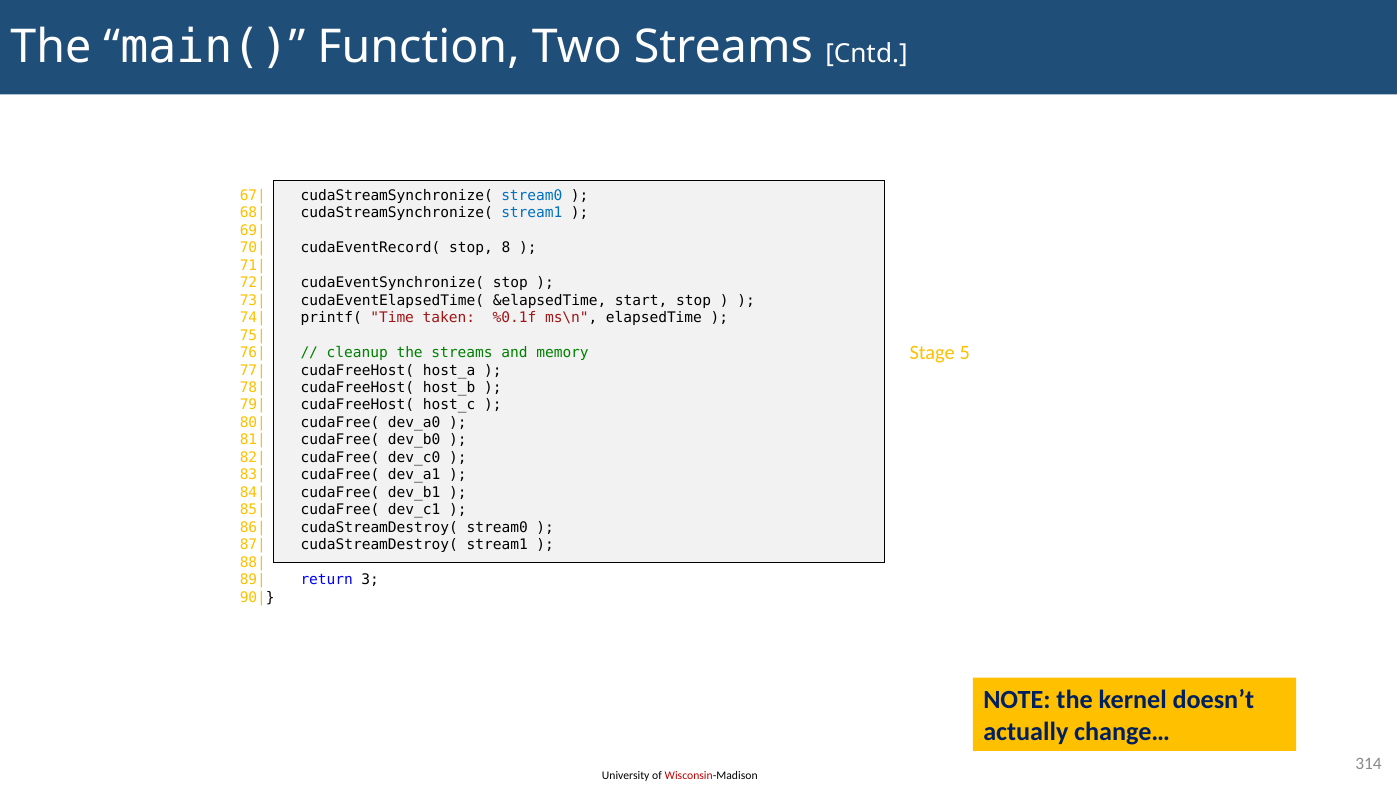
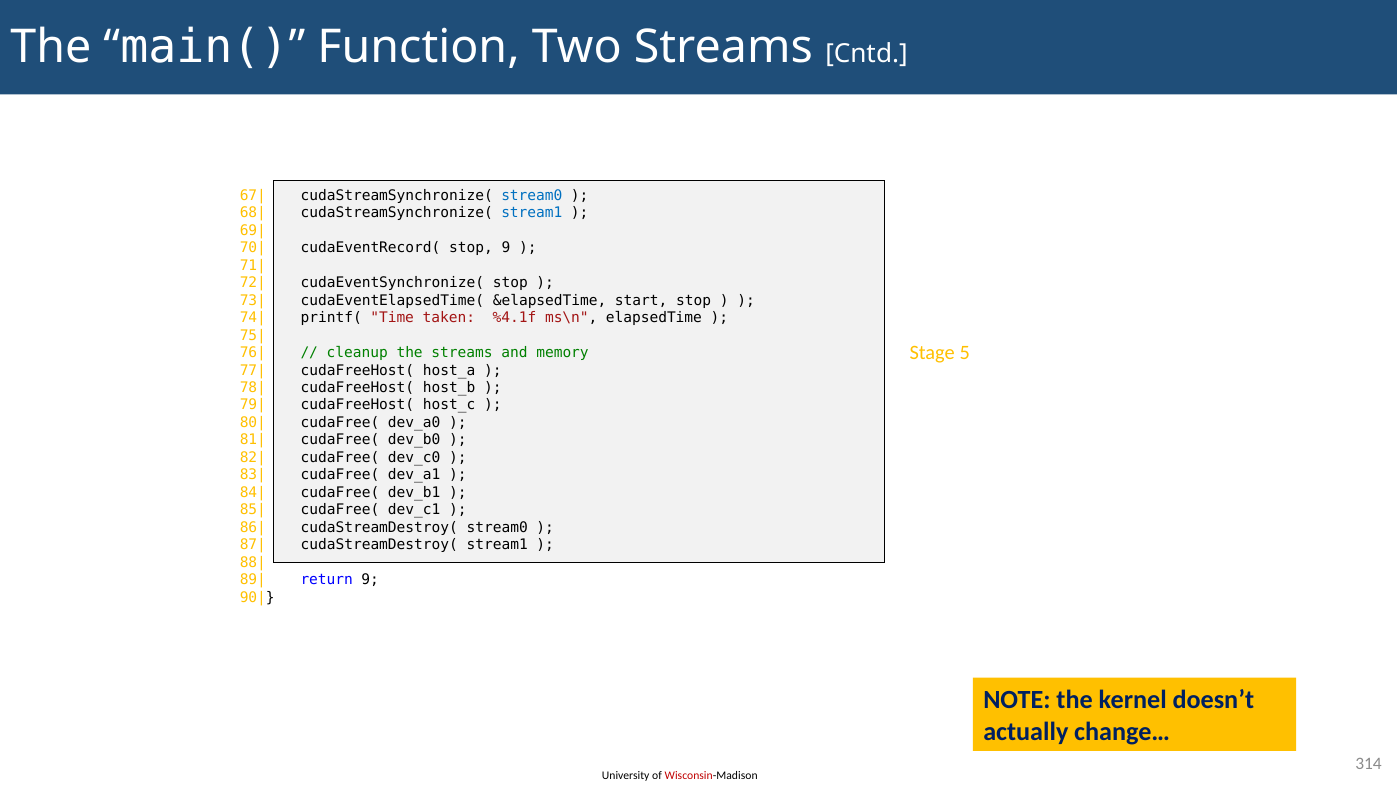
stop 8: 8 -> 9 (506, 248)
%0.1f: %0.1f -> %4.1f (514, 318)
return 3: 3 -> 9 (370, 580)
